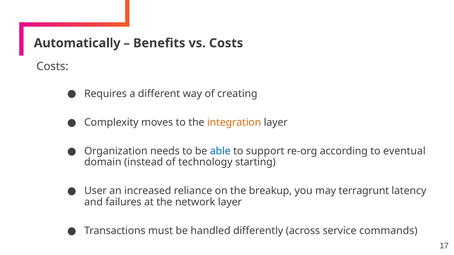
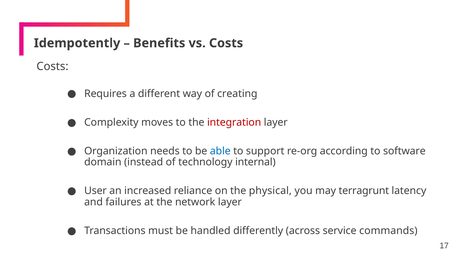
Automatically: Automatically -> Idempotently (77, 43)
integration colour: orange -> red (234, 122)
eventual: eventual -> software (404, 151)
starting: starting -> internal (255, 162)
breakup: breakup -> physical (270, 191)
